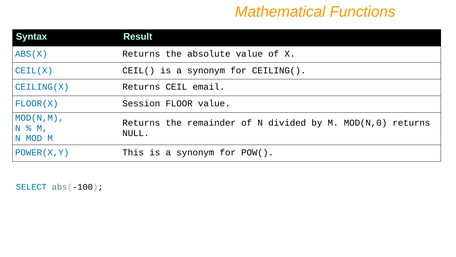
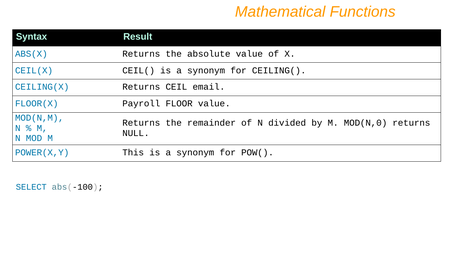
Session: Session -> Payroll (141, 103)
